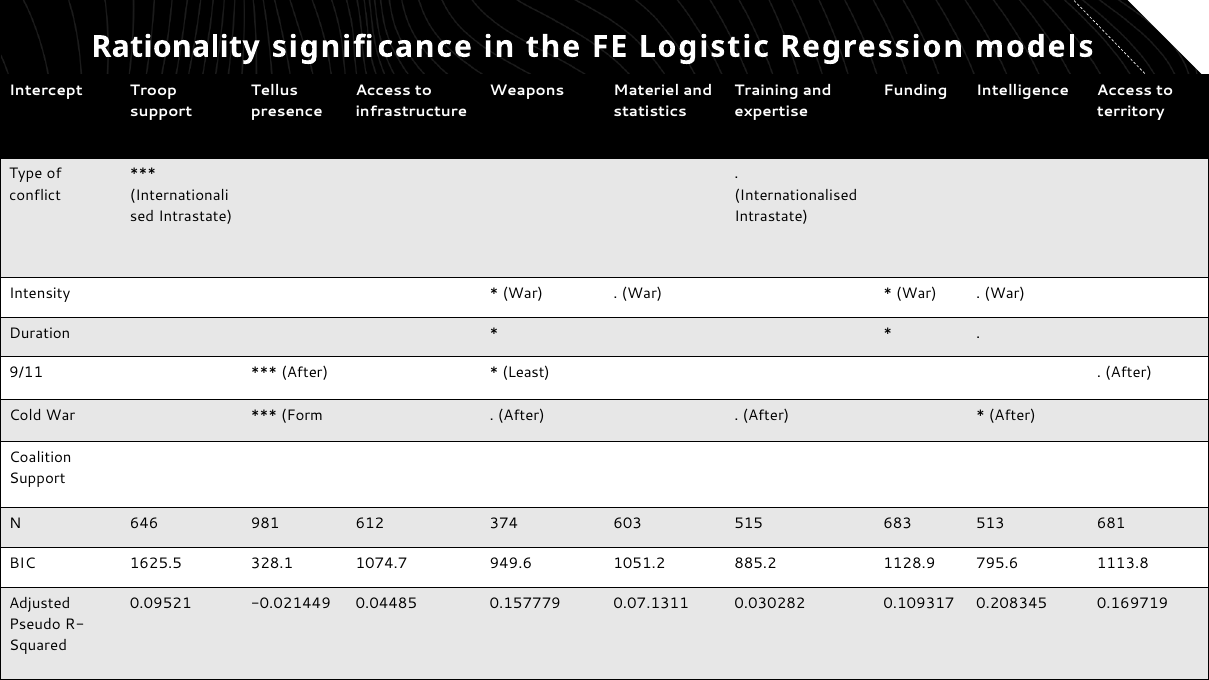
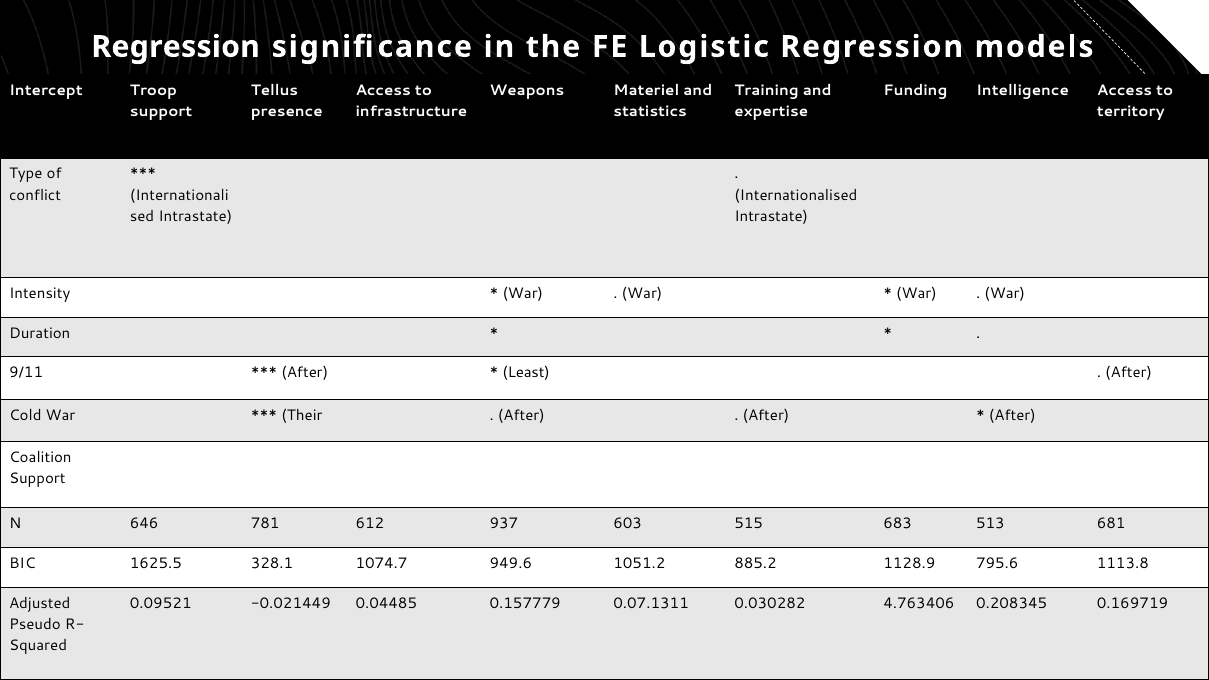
Rationality: Rationality -> Regression (176, 47)
Form: Form -> Their (302, 415)
981: 981 -> 781 (265, 524)
374: 374 -> 937 (504, 524)
0.109317: 0.109317 -> 4.763406 (919, 603)
